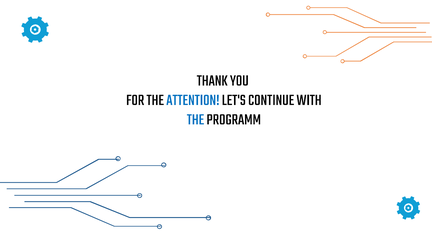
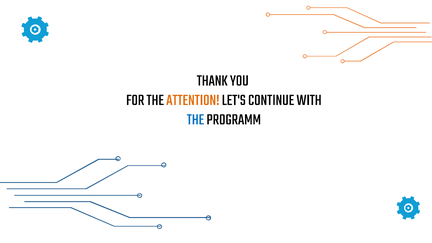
ATTENTION colour: blue -> orange (193, 100)
